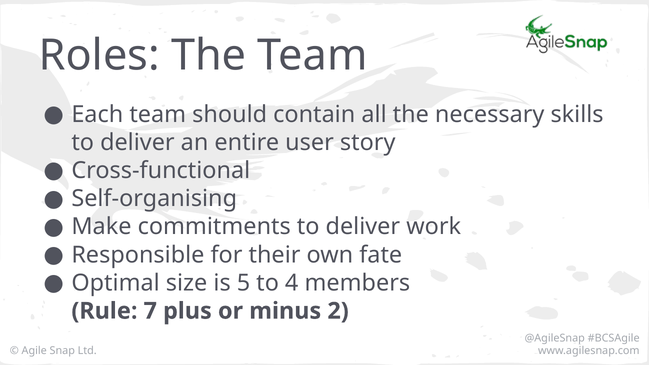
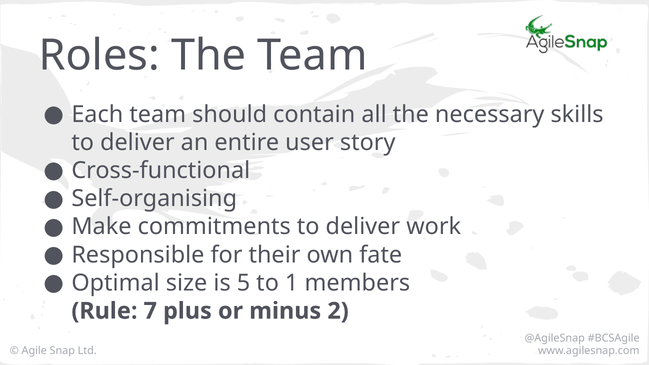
4: 4 -> 1 (292, 283)
